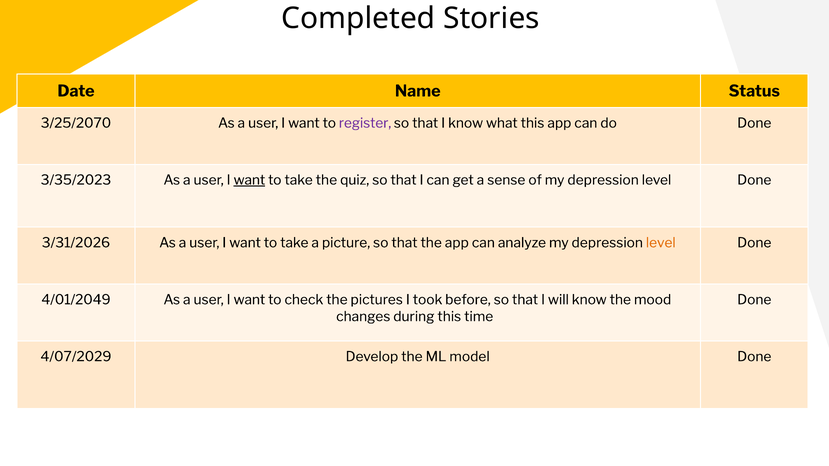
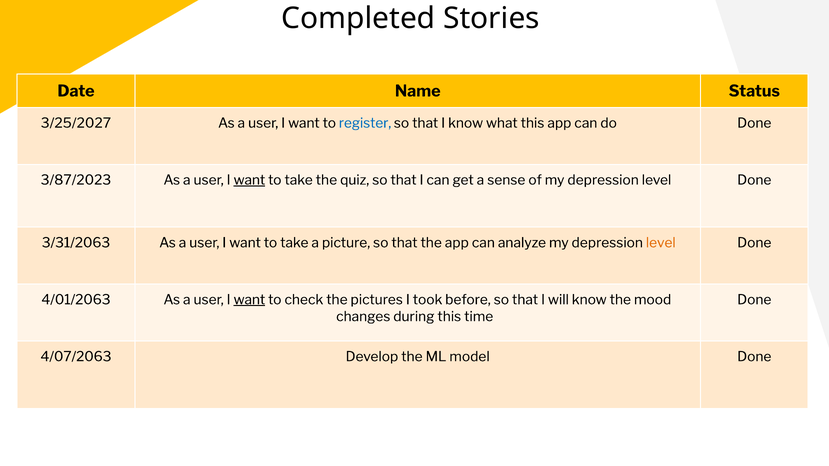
3/25/2070: 3/25/2070 -> 3/25/2027 (76, 123)
register colour: purple -> blue (365, 123)
3/35/2023: 3/35/2023 -> 3/87/2023 (76, 180)
3/31/2026: 3/31/2026 -> 3/31/2063 (76, 243)
4/01/2049: 4/01/2049 -> 4/01/2063 (76, 300)
want underline: none -> present (249, 300)
4/07/2029: 4/07/2029 -> 4/07/2063 (76, 357)
